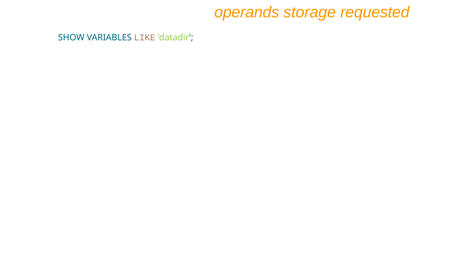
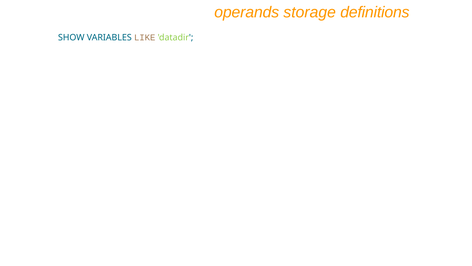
requested: requested -> definitions (375, 12)
